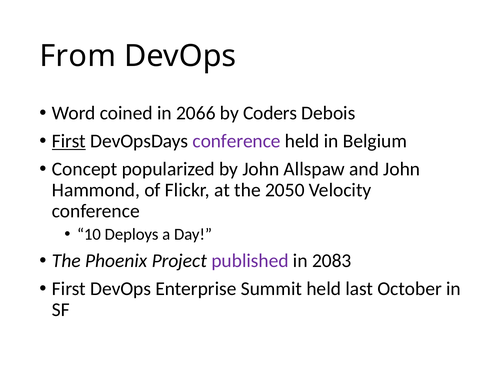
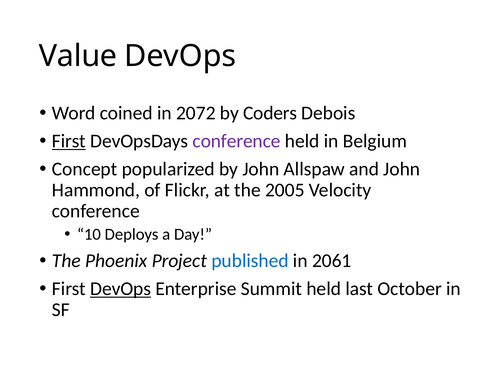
From: From -> Value (78, 56)
2066: 2066 -> 2072 (196, 113)
2050: 2050 -> 2005 (285, 190)
published colour: purple -> blue (250, 261)
2083: 2083 -> 2061 (332, 261)
DevOps underline: none -> present (121, 289)
